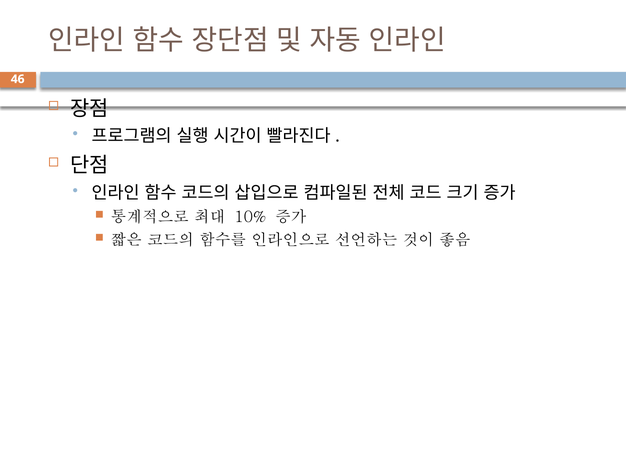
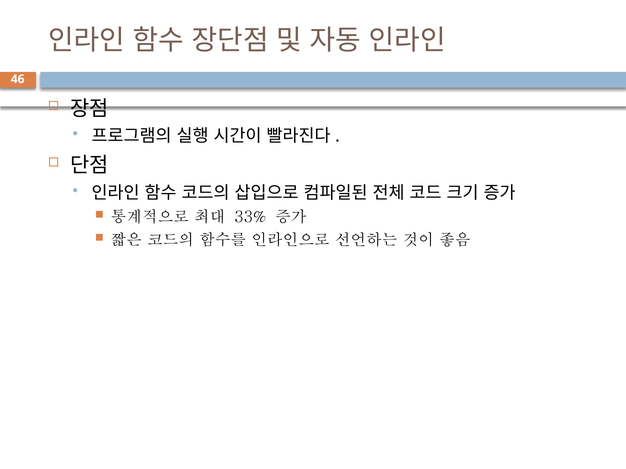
10%: 10% -> 33% (250, 217)
